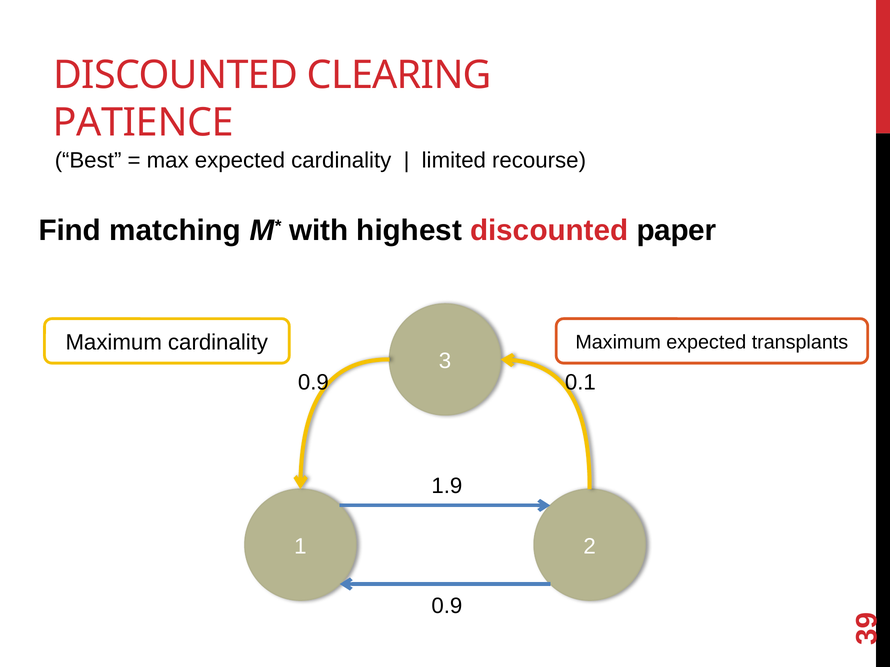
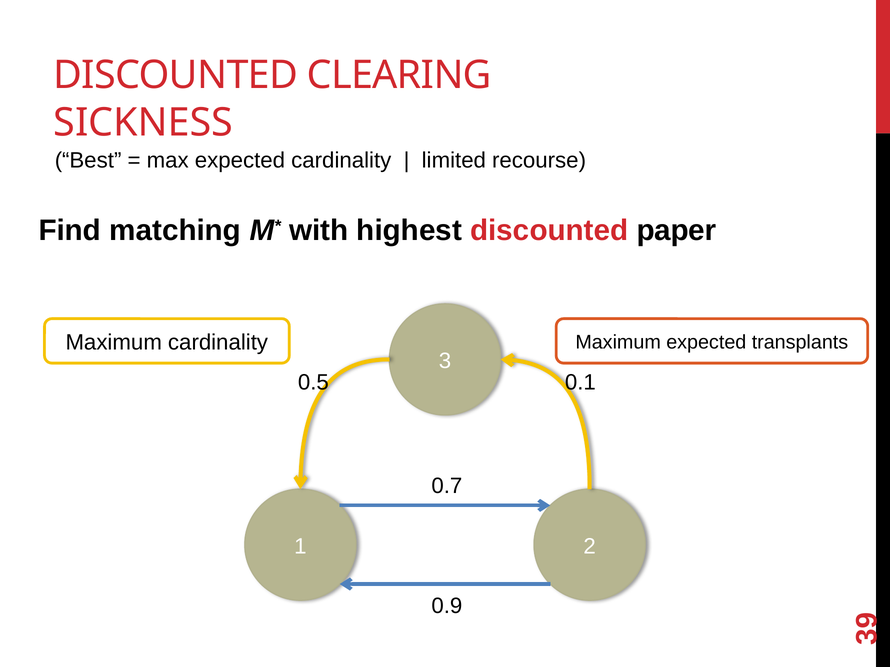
PATIENCE: PATIENCE -> SICKNESS (143, 123)
0.9: 0.9 -> 0.5 (313, 383)
1.9: 1.9 -> 0.7 (447, 487)
